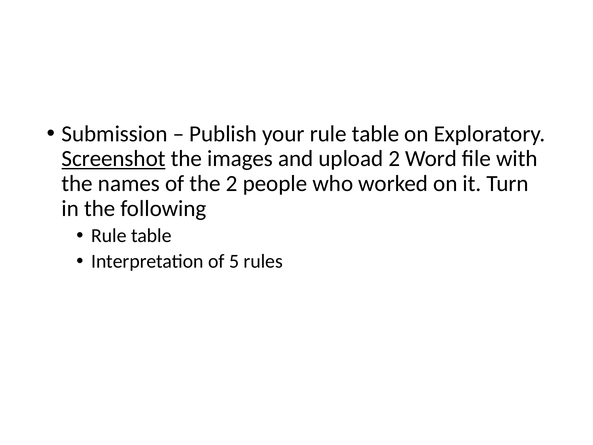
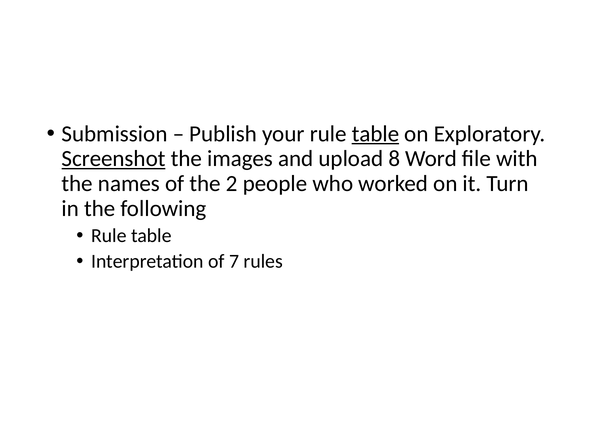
table underline: none -> present (375, 134)
upload 2: 2 -> 8 (394, 159)
5: 5 -> 7 (234, 261)
